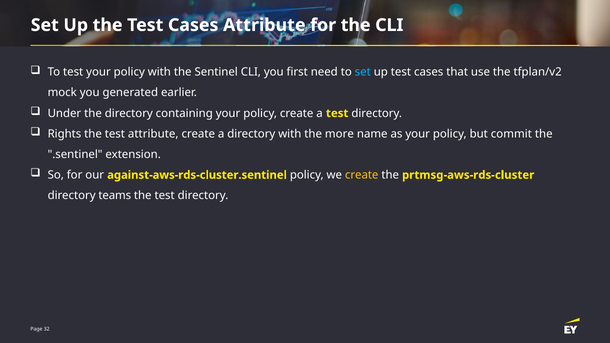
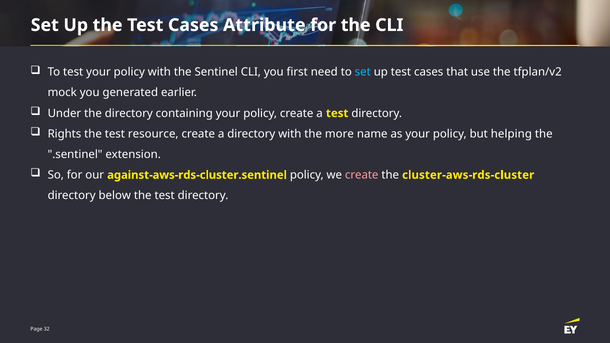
test attribute: attribute -> resource (153, 134)
commit: commit -> helping (511, 134)
create colour: yellow -> pink (362, 175)
prtmsg-aws-rds-cluster: prtmsg-aws-rds-cluster -> cluster-aws-rds-cluster (468, 175)
teams: teams -> below (115, 196)
